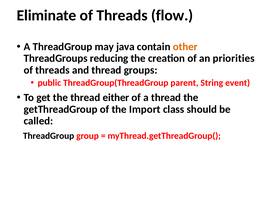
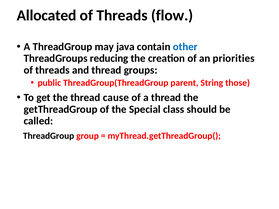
Eliminate: Eliminate -> Allocated (47, 15)
other colour: orange -> blue (185, 47)
event: event -> those (238, 83)
either: either -> cause (116, 98)
Import: Import -> Special (145, 109)
